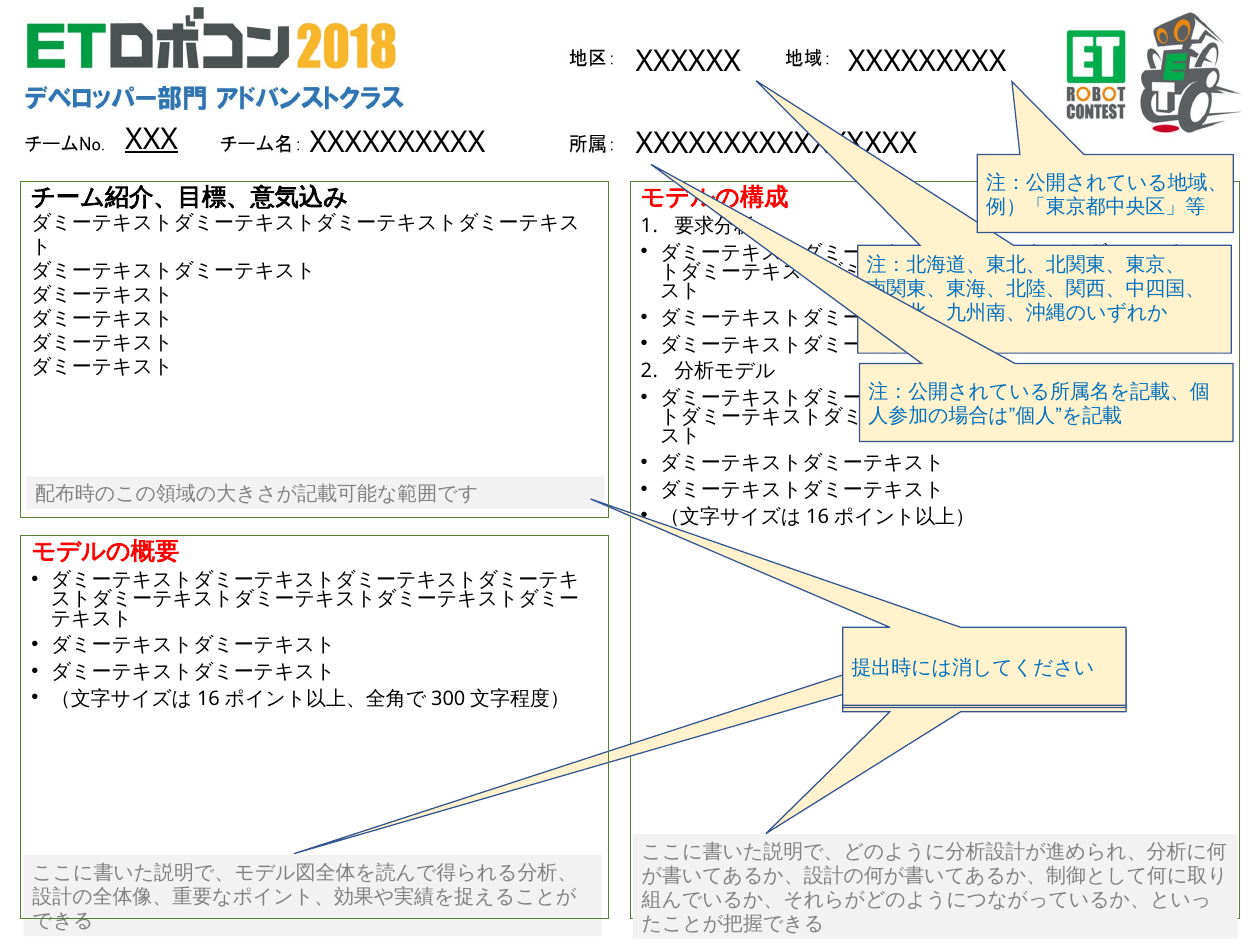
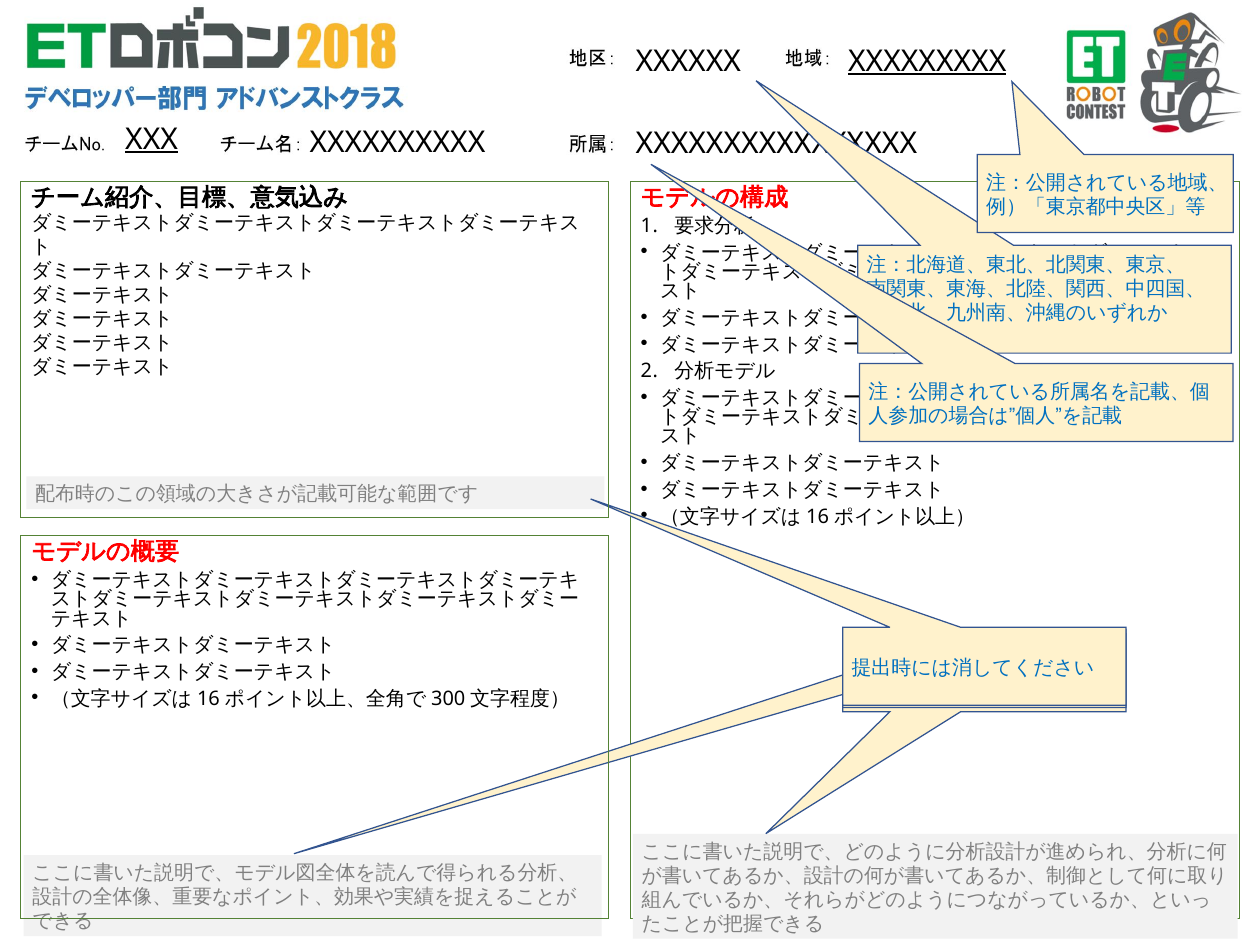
XXXXXXXXX underline: none -> present (927, 61)
